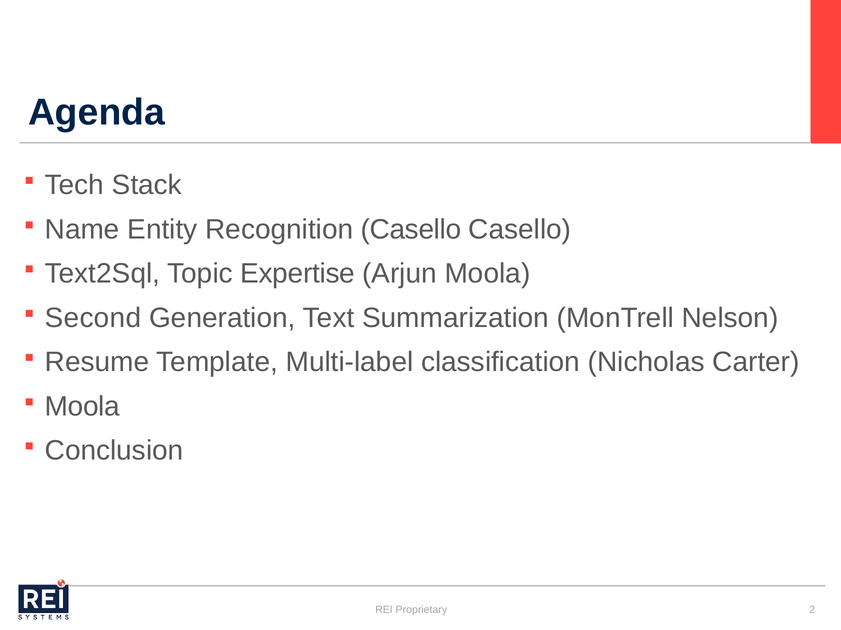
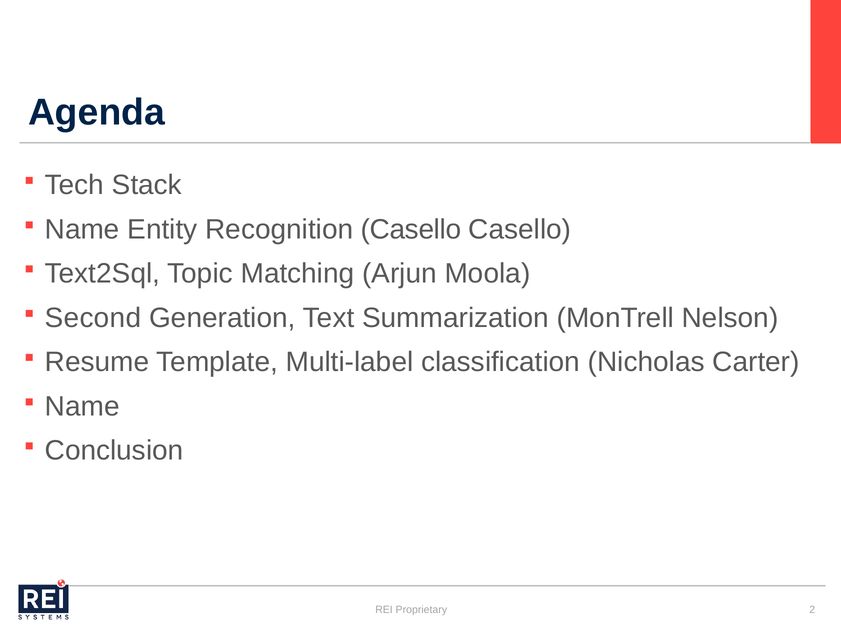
Expertise: Expertise -> Matching (298, 274)
Moola: Moola -> Name (82, 407)
